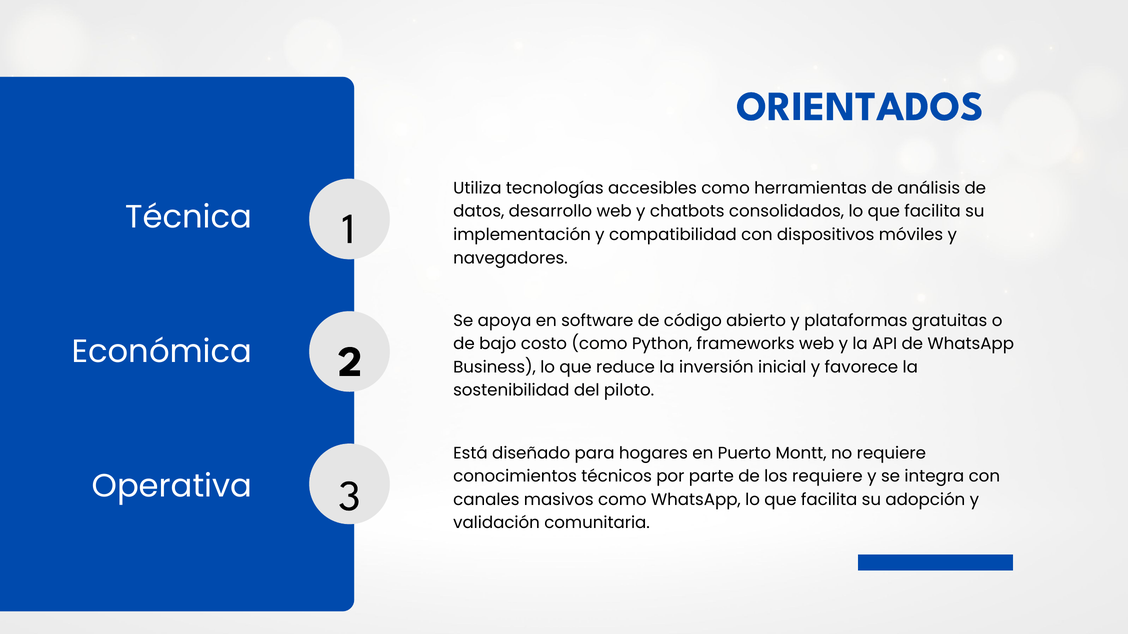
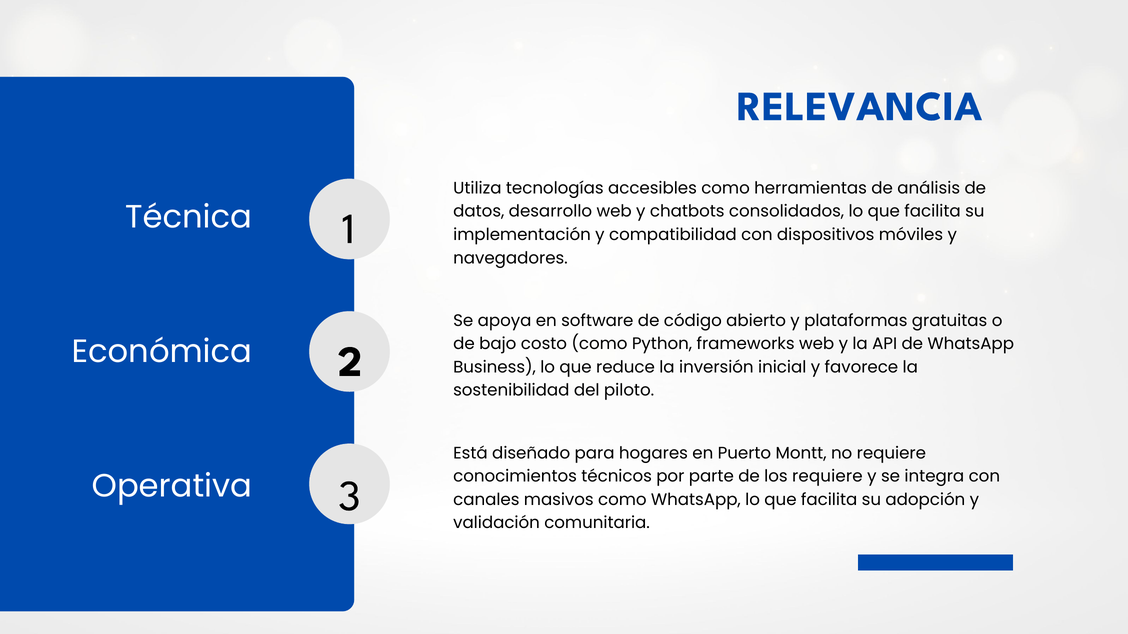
ORIENTADOS: ORIENTADOS -> RELEVANCIA (860, 107)
